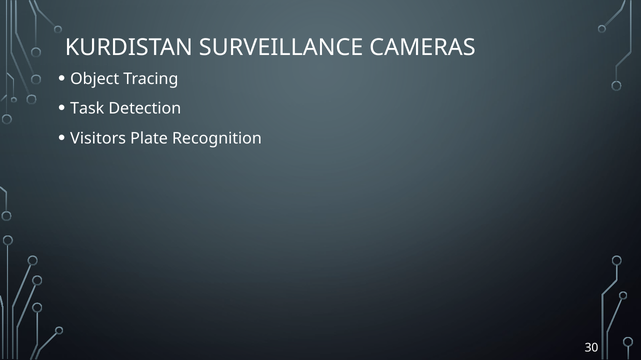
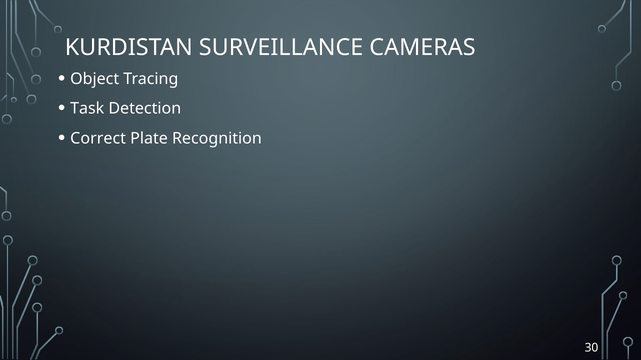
Visitors: Visitors -> Correct (98, 138)
